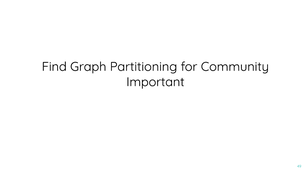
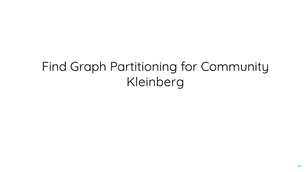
Important: Important -> Kleinberg (155, 82)
